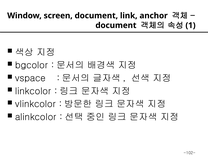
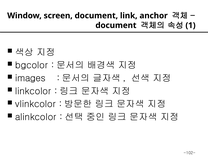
vspace: vspace -> images (30, 78)
